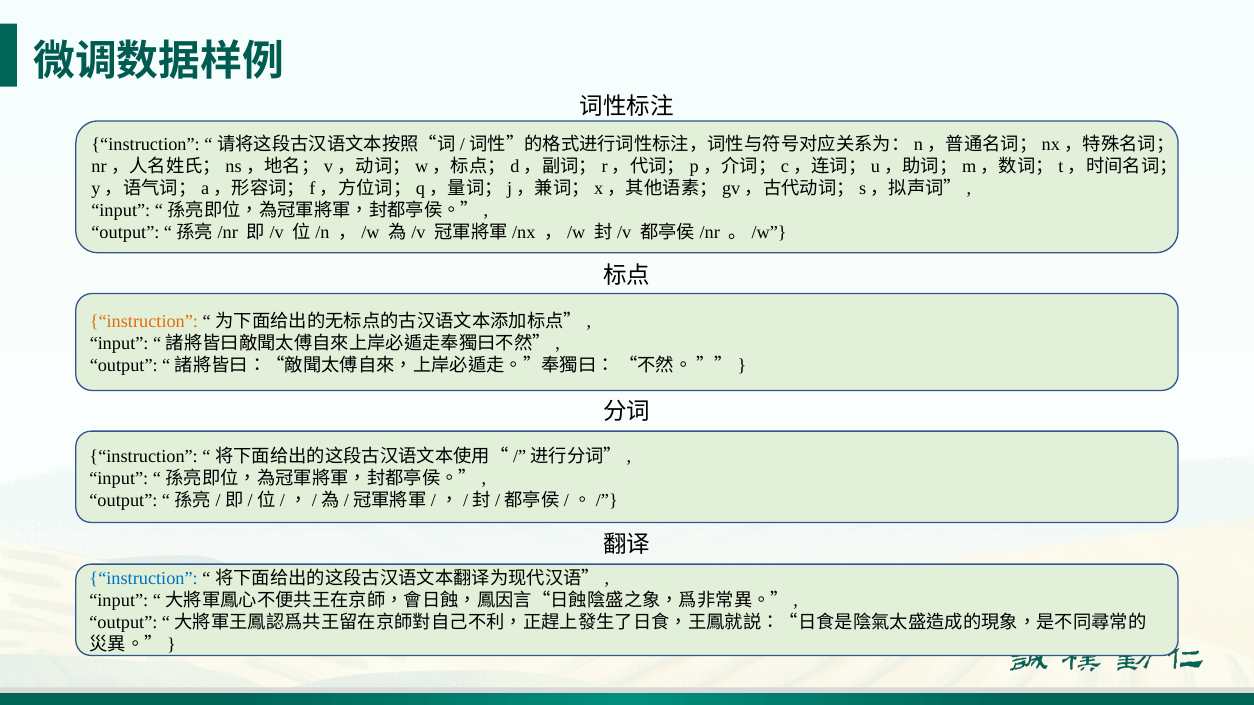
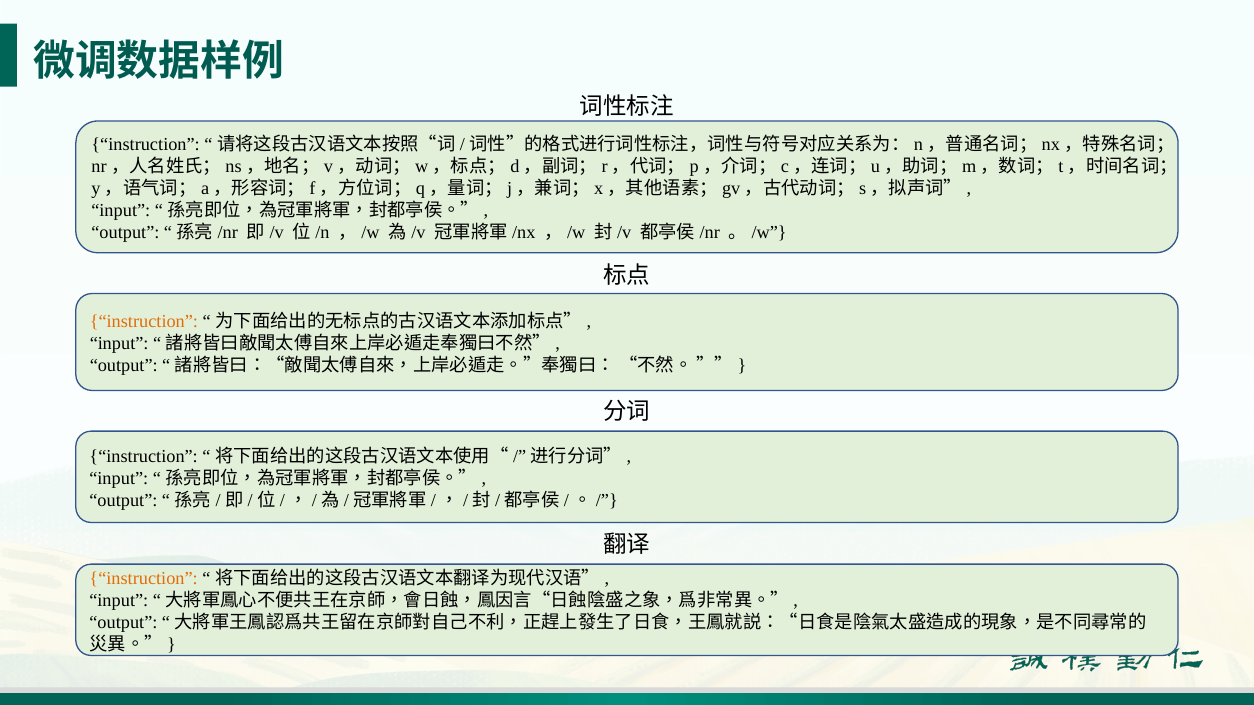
instruction colour: blue -> orange (144, 578)
